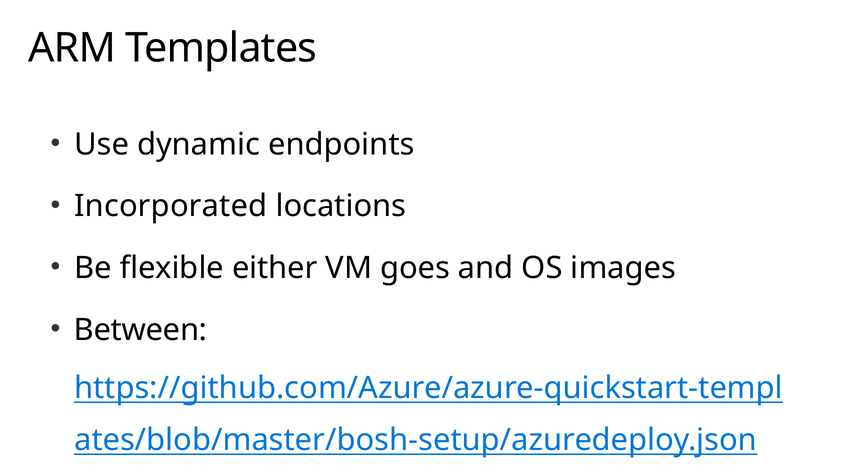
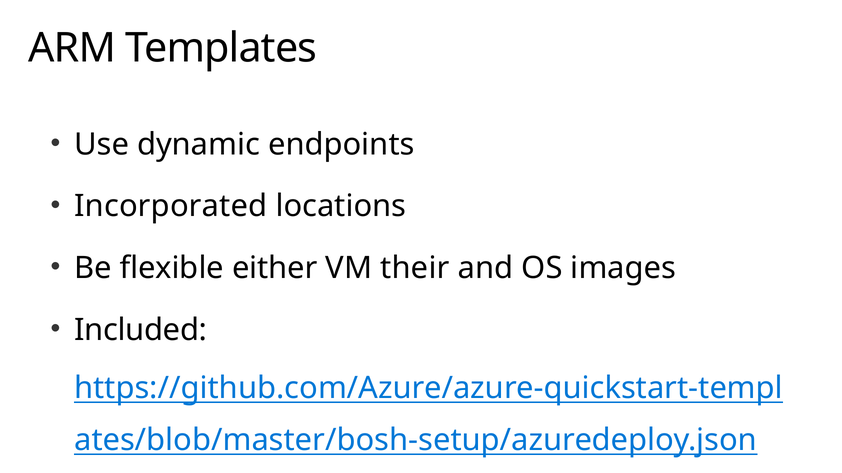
goes: goes -> their (415, 268)
Between: Between -> Included (141, 330)
